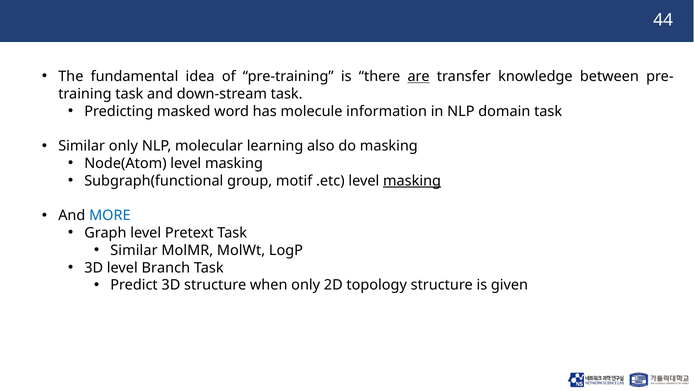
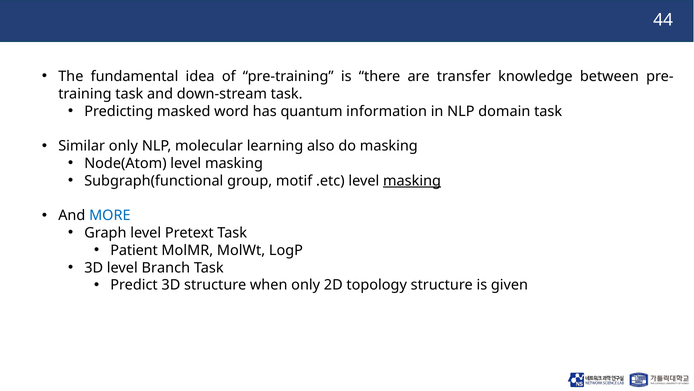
are underline: present -> none (419, 76)
molecule: molecule -> quantum (312, 111)
Similar: Similar -> Patient (134, 250)
